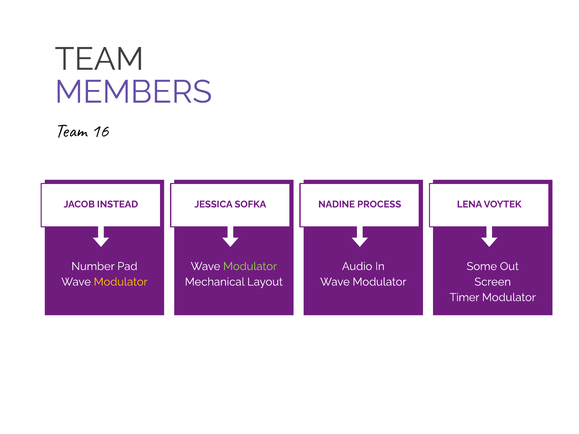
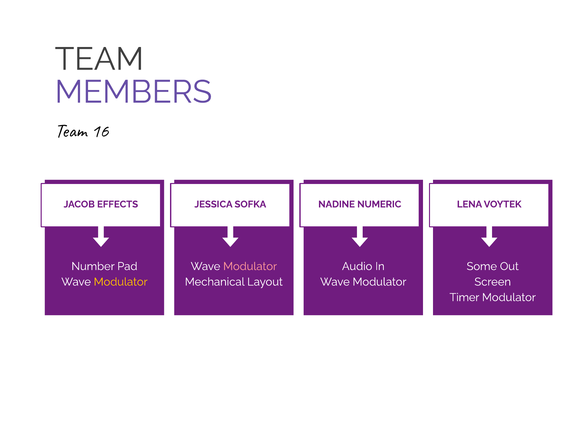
INSTEAD: INSTEAD -> EFFECTS (118, 204)
PROCESS: PROCESS -> NUMERIC (379, 204)
Modulator colour: light green -> pink (250, 266)
